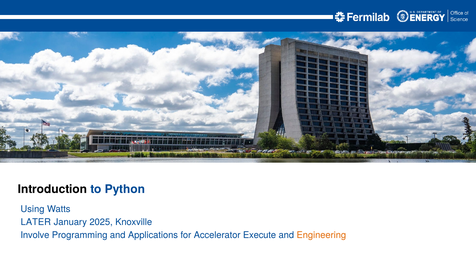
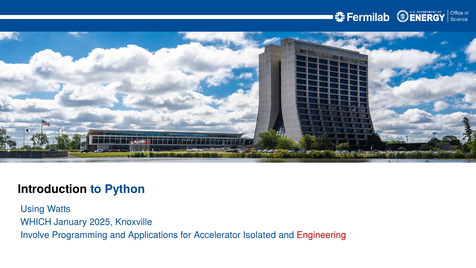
LATER: LATER -> WHICH (36, 222)
Execute: Execute -> Isolated (259, 235)
Engineering colour: orange -> red (321, 235)
